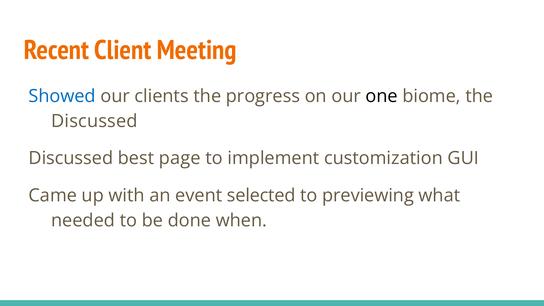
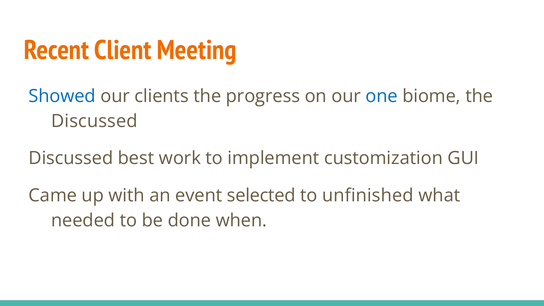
one colour: black -> blue (382, 96)
page: page -> work (180, 158)
previewing: previewing -> unfinished (368, 195)
